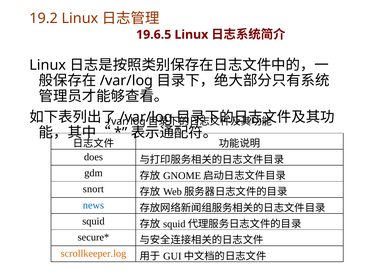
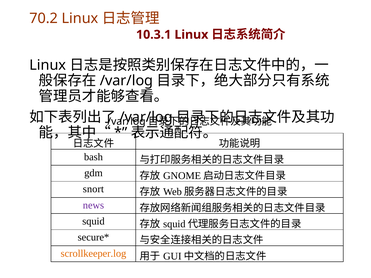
19.2: 19.2 -> 70.2 (44, 18)
19.6.5: 19.6.5 -> 10.3.1 (154, 35)
does: does -> bash (93, 157)
news colour: blue -> purple (93, 205)
